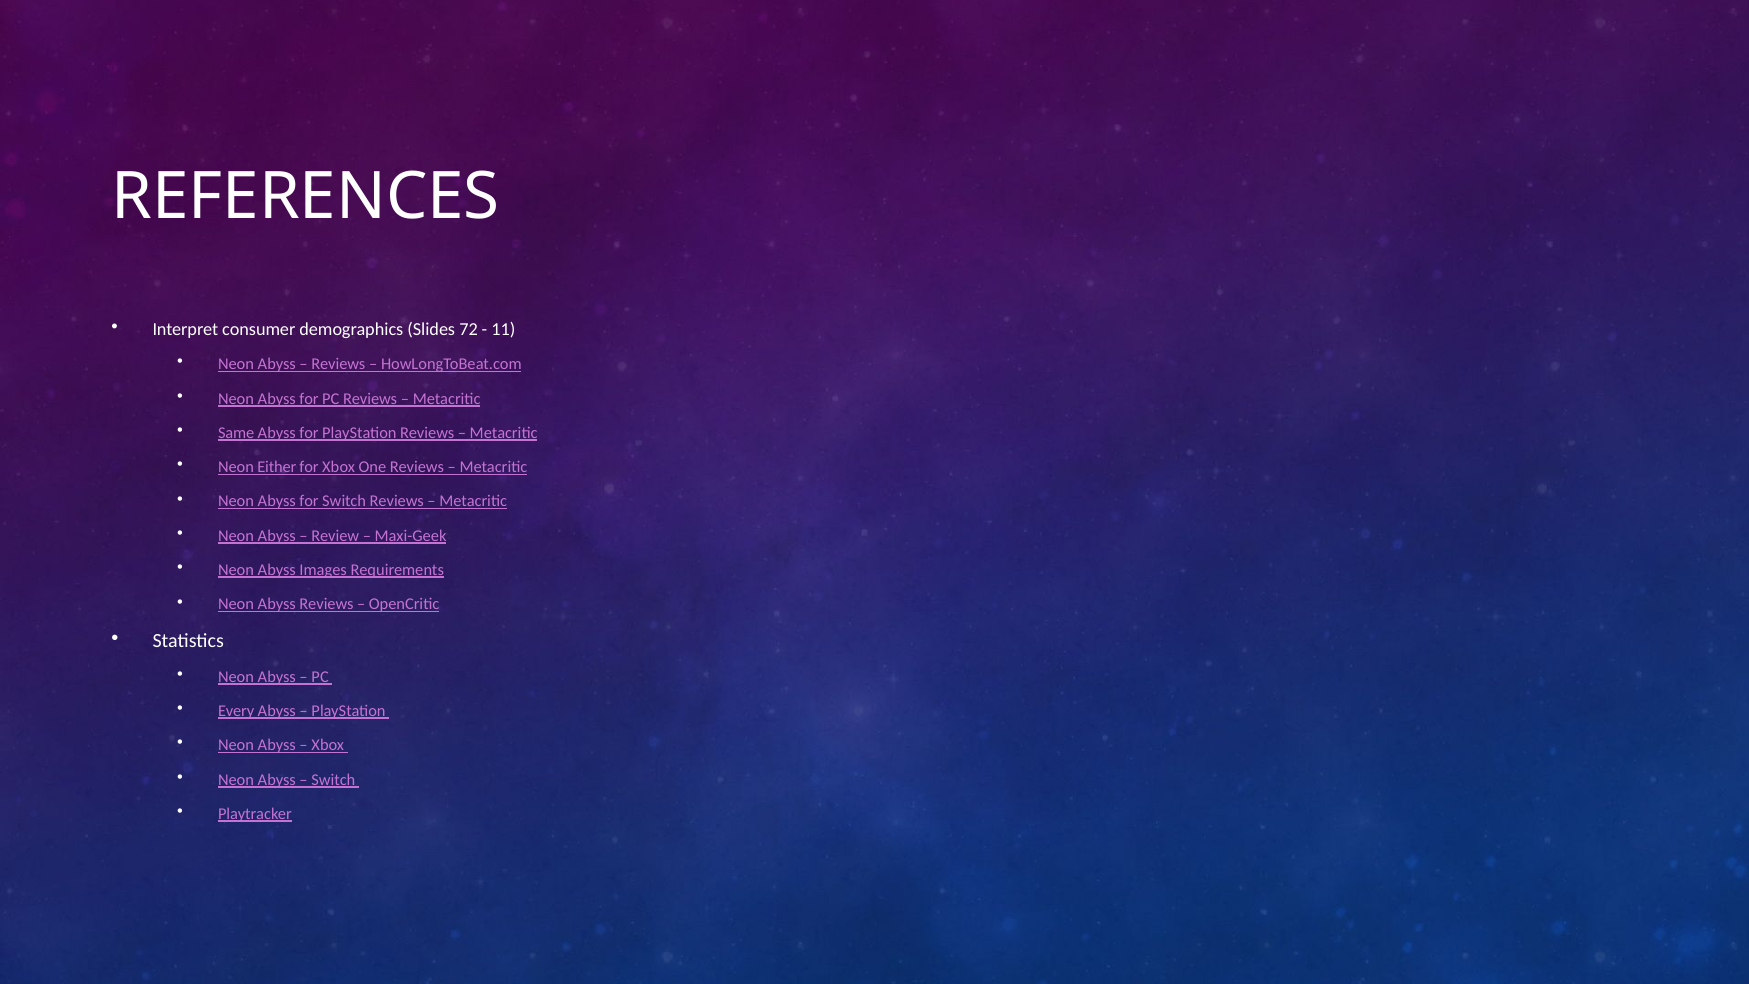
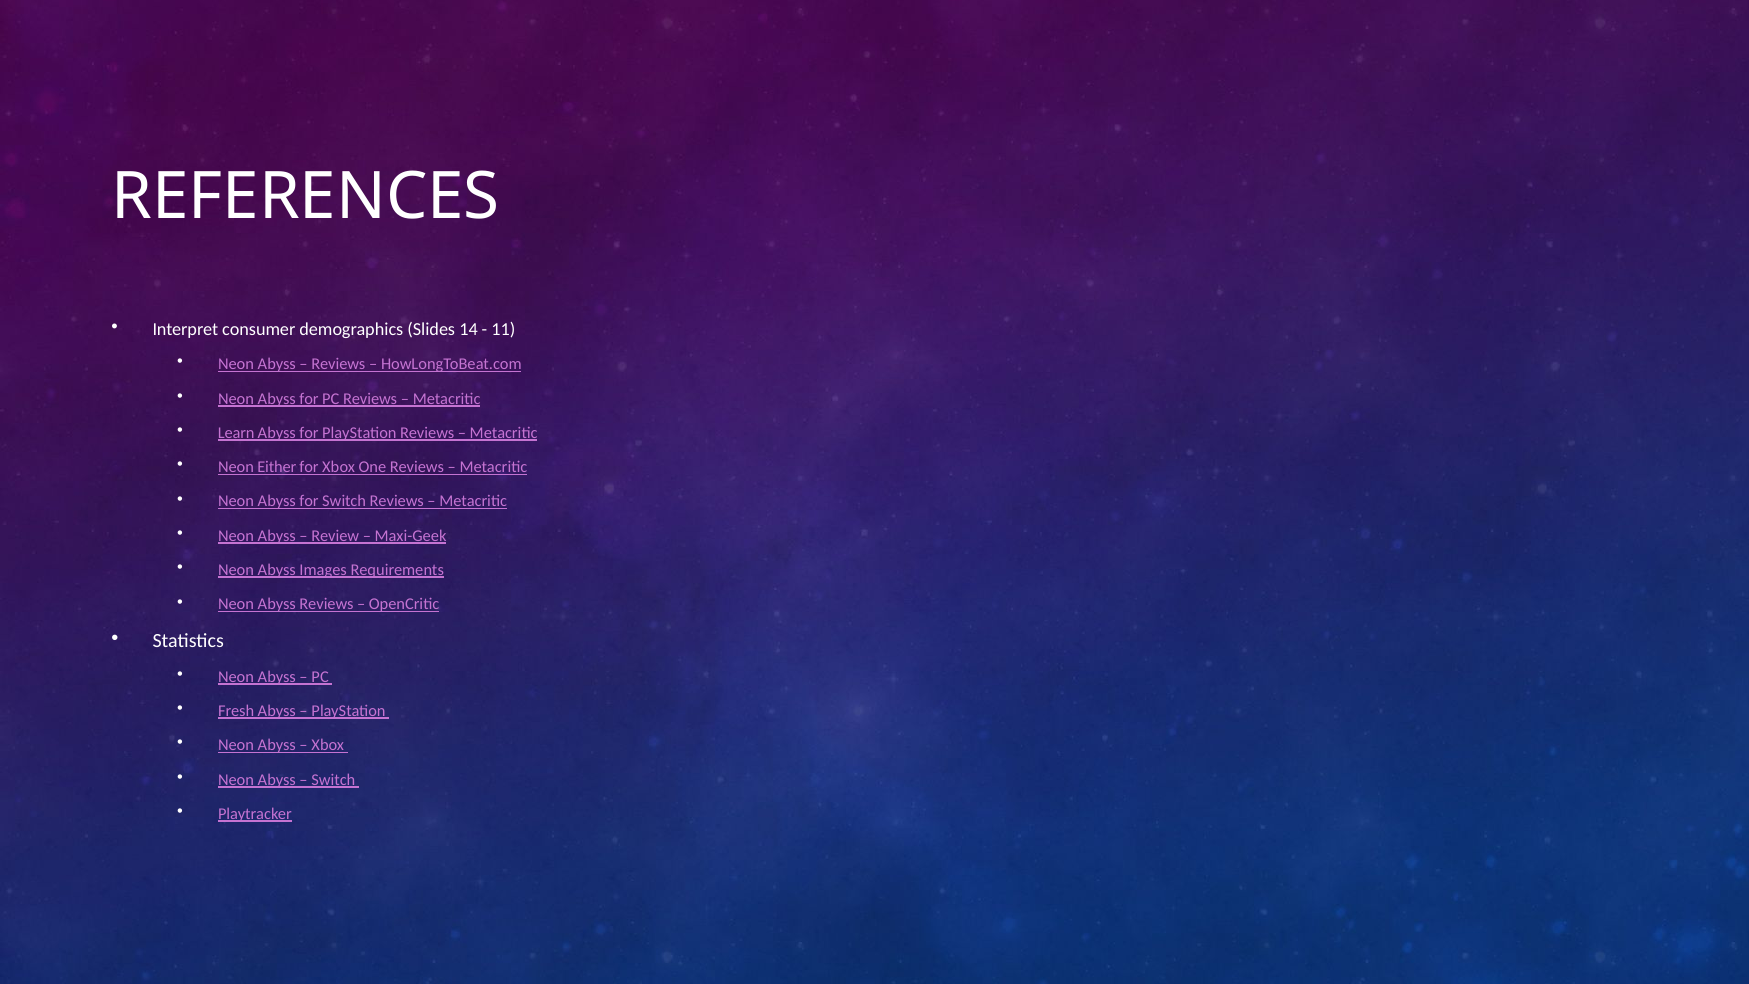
72: 72 -> 14 (469, 329)
Same: Same -> Learn (236, 433)
Every: Every -> Fresh (236, 711)
